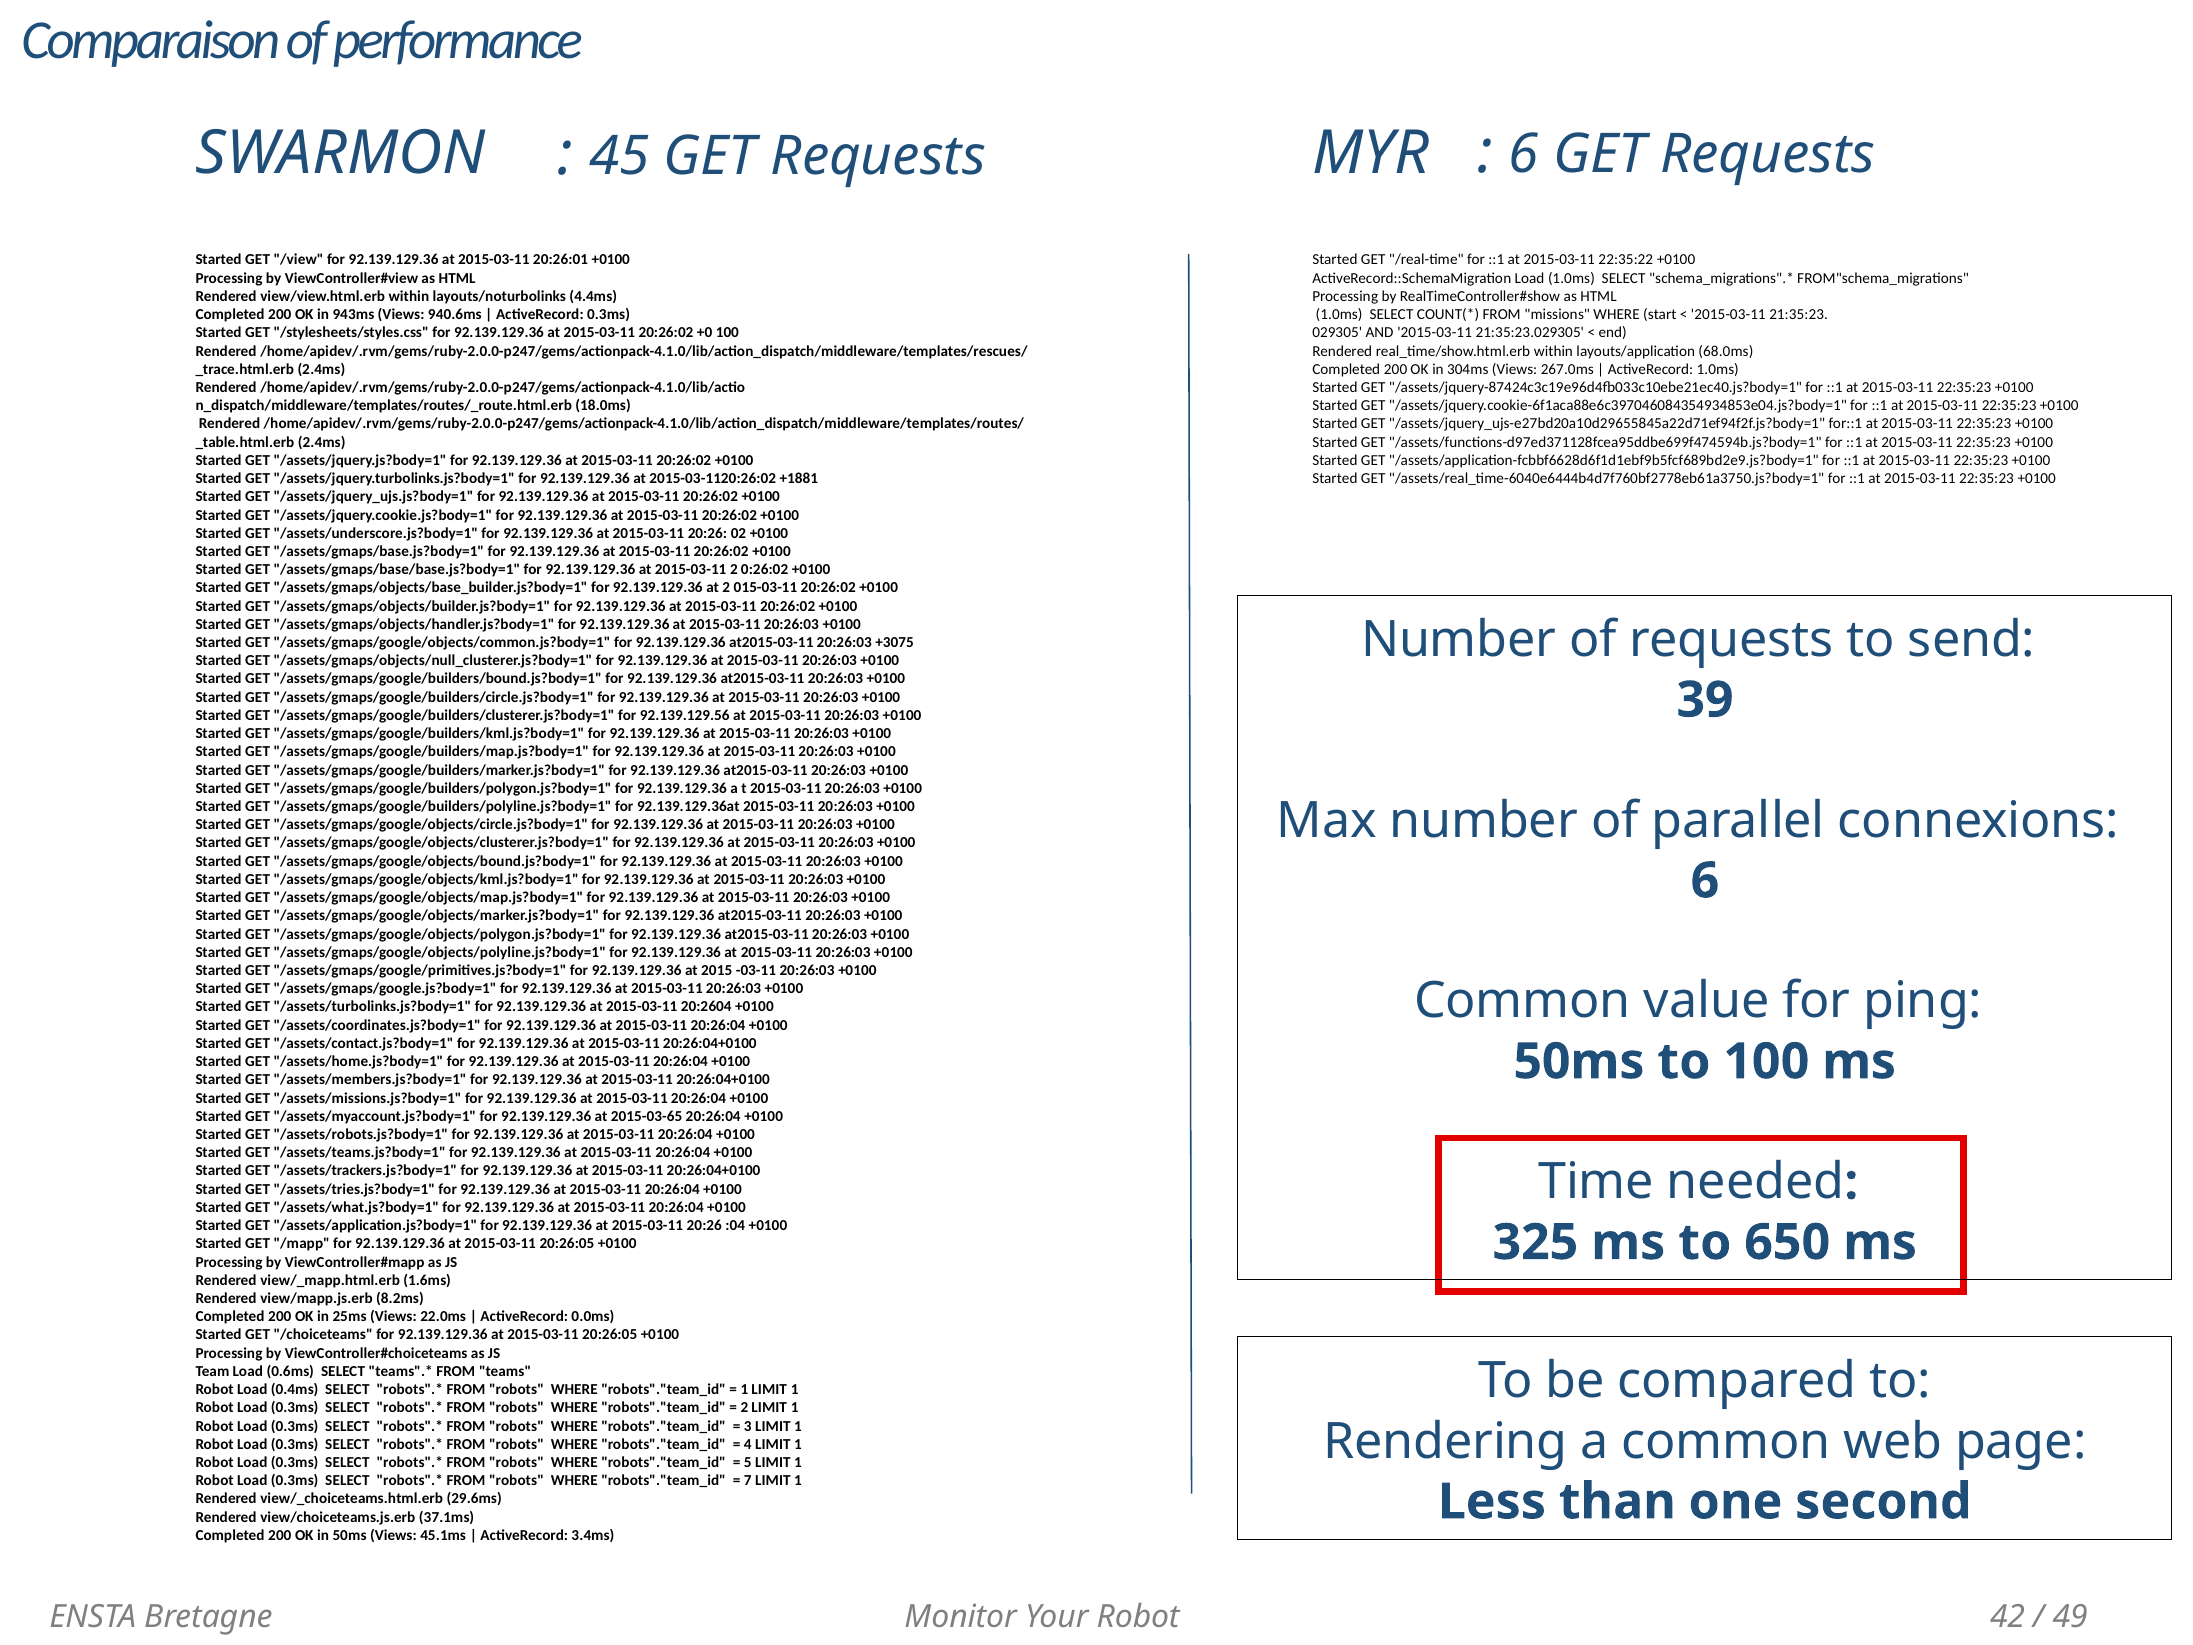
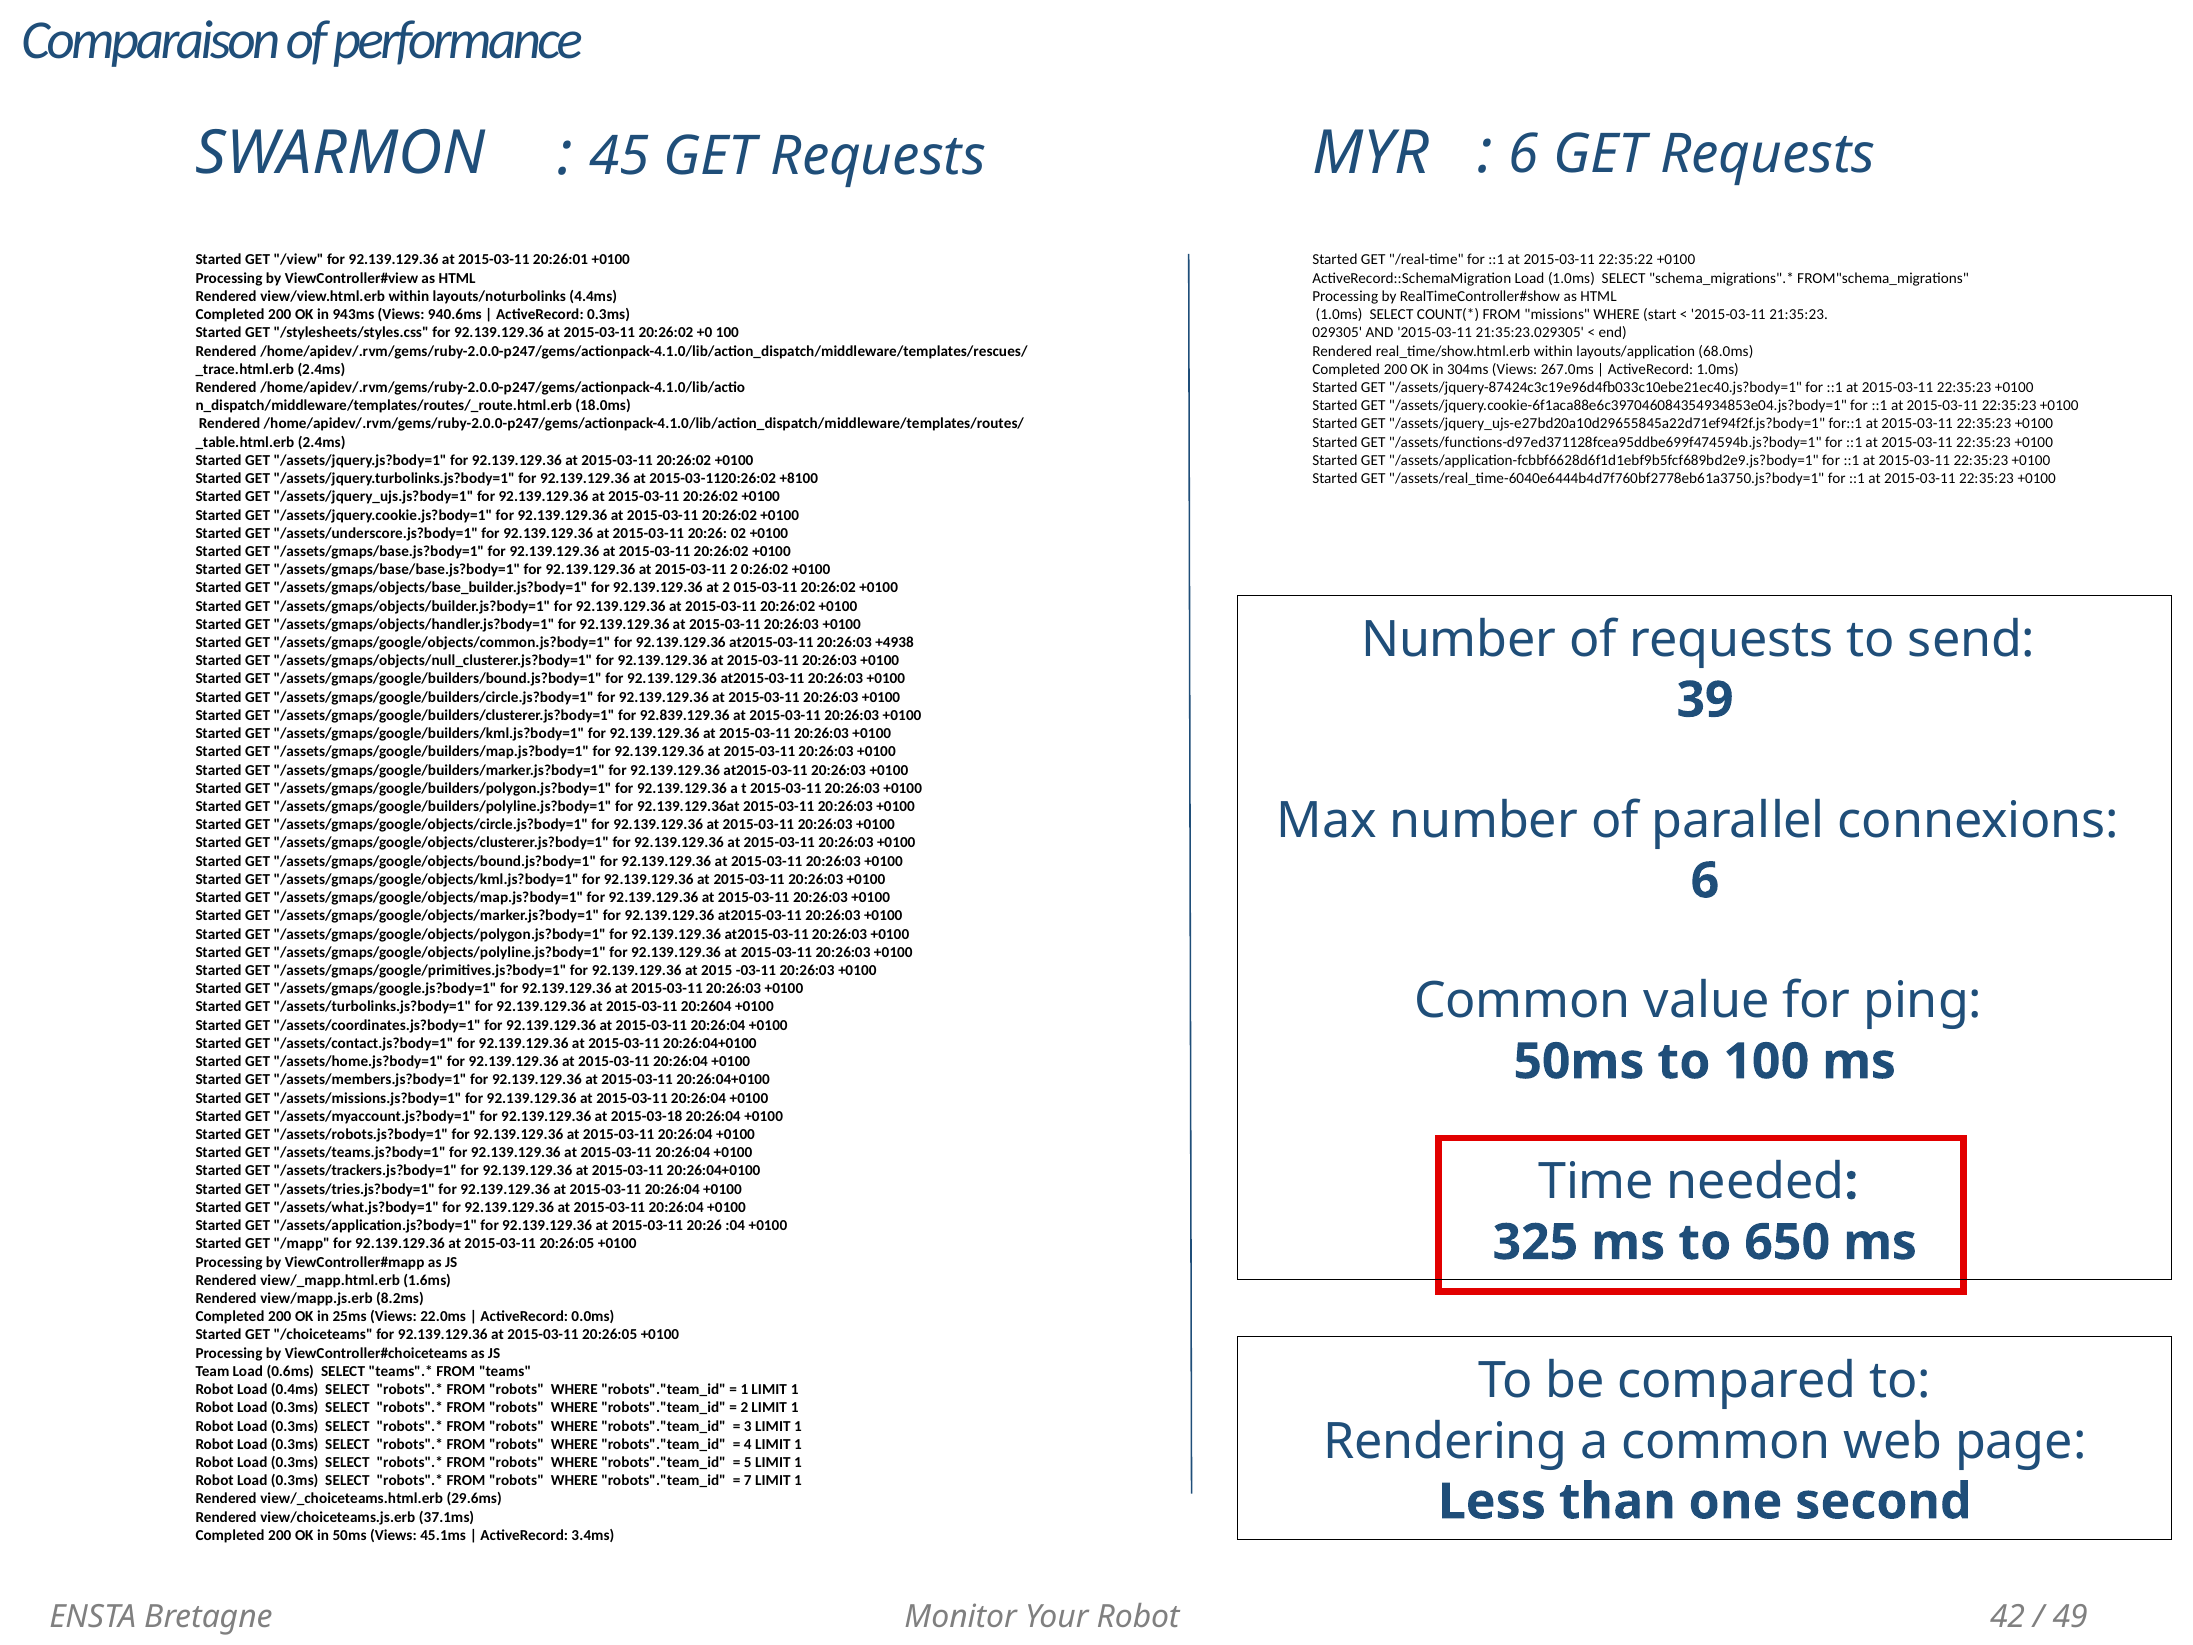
+1881: +1881 -> +8100 (799, 478)
+3075: +3075 -> +4938 (895, 642)
92.139.129.56: 92.139.129.56 -> 92.839.129.36 (685, 715)
2015-03-65: 2015-03-65 -> 2015-03-18 (647, 1116)
